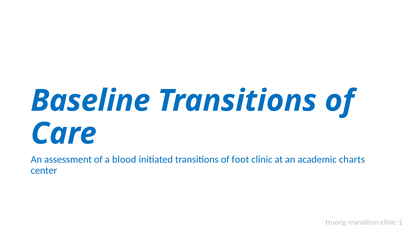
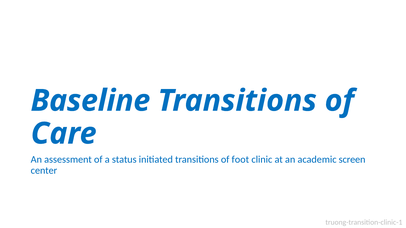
blood: blood -> status (124, 160)
charts: charts -> screen (352, 160)
